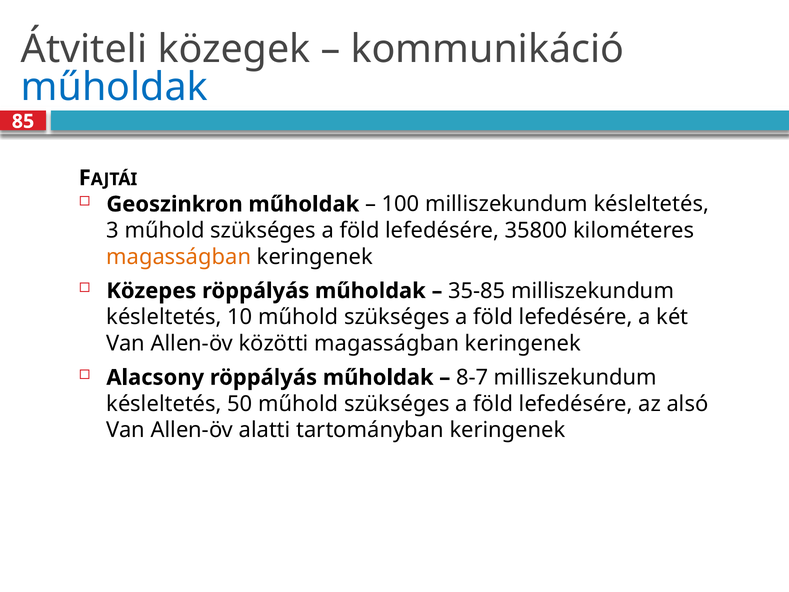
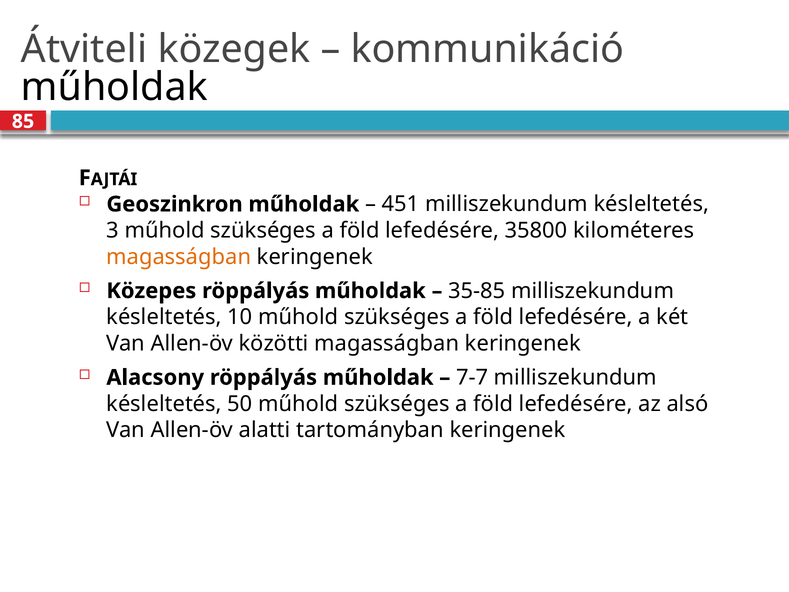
műholdak colour: blue -> black (114, 87)
100: 100 -> 451 (401, 204)
8-7: 8-7 -> 7-7 (472, 377)
